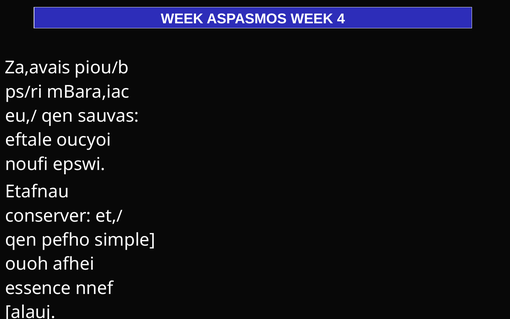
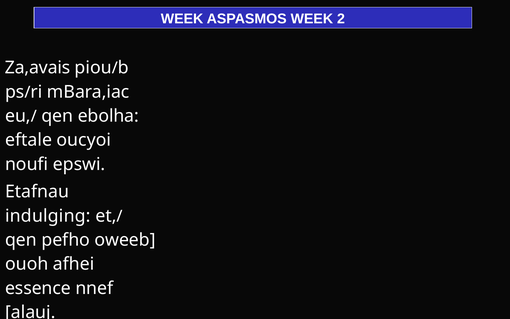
4: 4 -> 2 (341, 19)
sauvas: sauvas -> ebolha (108, 116)
conserver: conserver -> indulging (48, 216)
simple: simple -> oweeb (125, 240)
